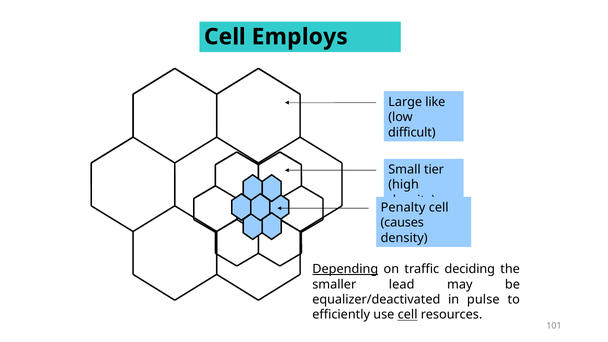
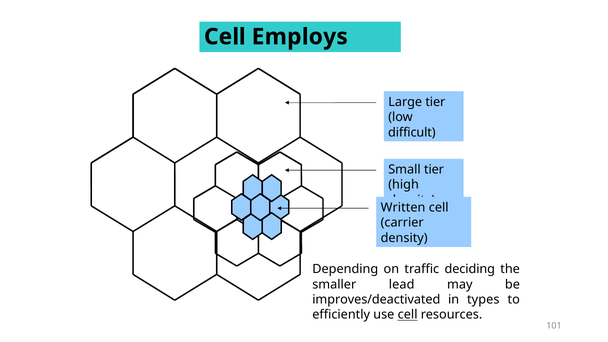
Large like: like -> tier (435, 102)
Penalty: Penalty -> Written (403, 208)
causes: causes -> carrier (402, 223)
Depending underline: present -> none (345, 269)
equalizer/deactivated: equalizer/deactivated -> improves/deactivated (376, 300)
pulse: pulse -> types (483, 300)
